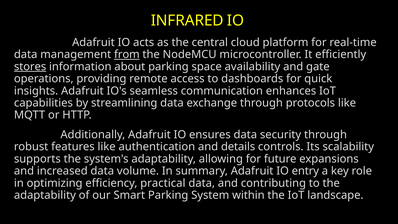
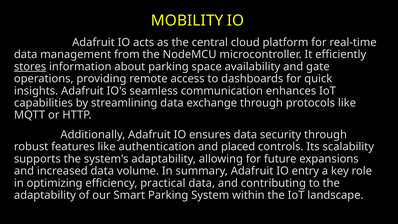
INFRARED: INFRARED -> MOBILITY (187, 21)
from underline: present -> none (127, 54)
details: details -> placed (238, 147)
